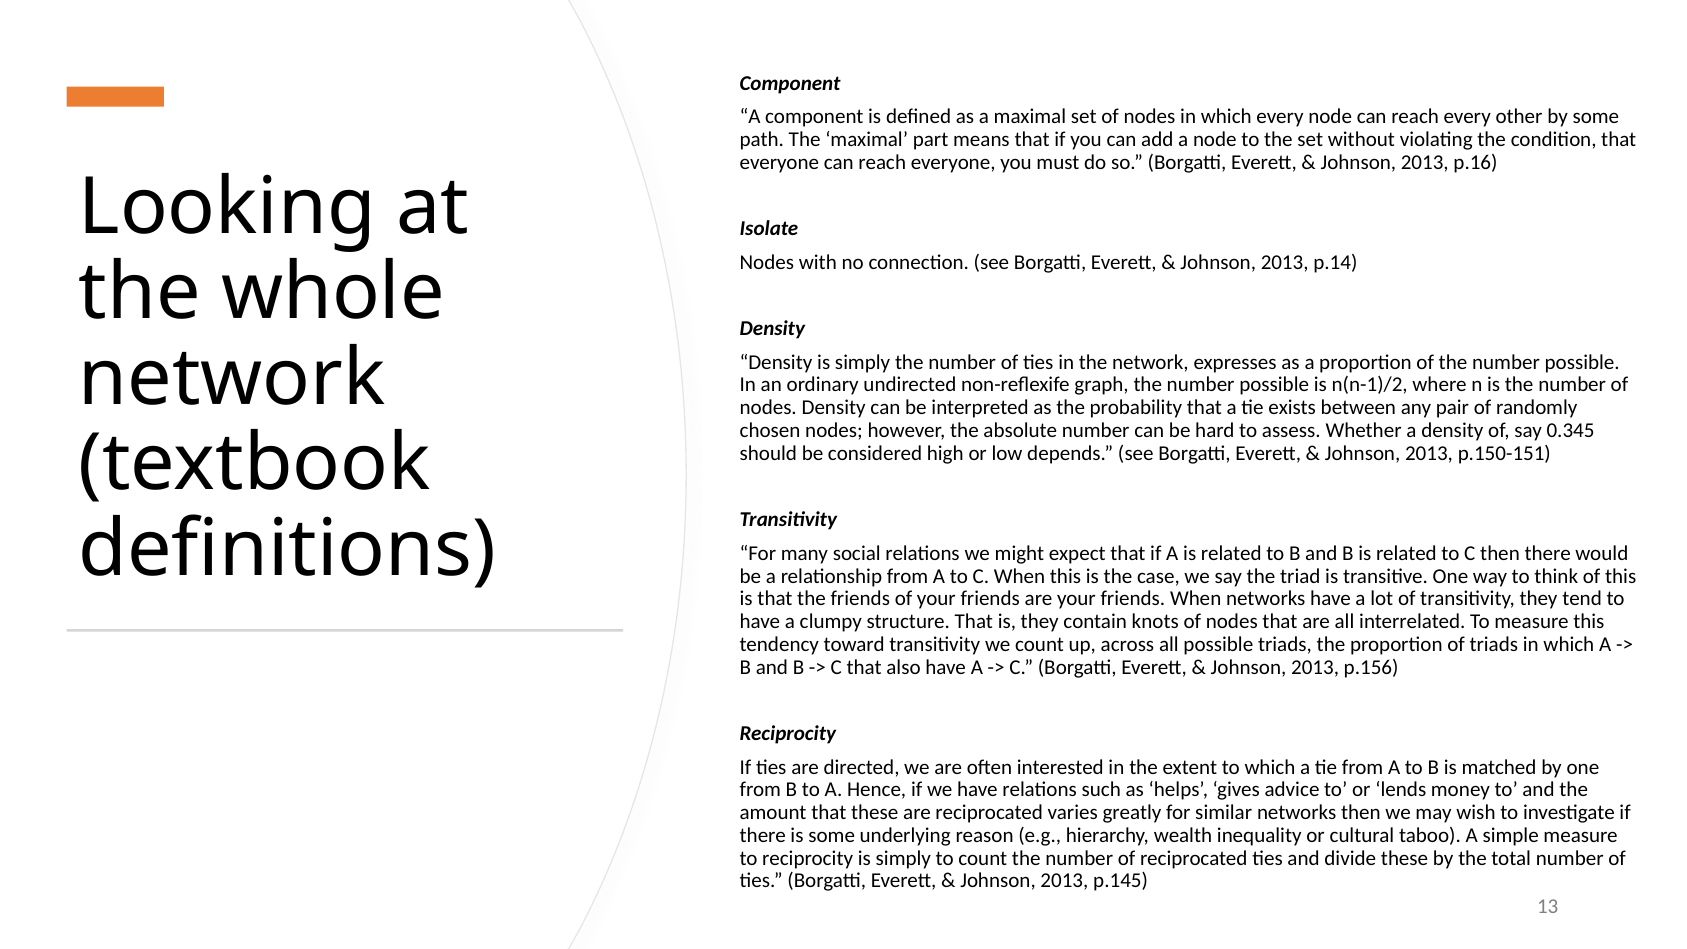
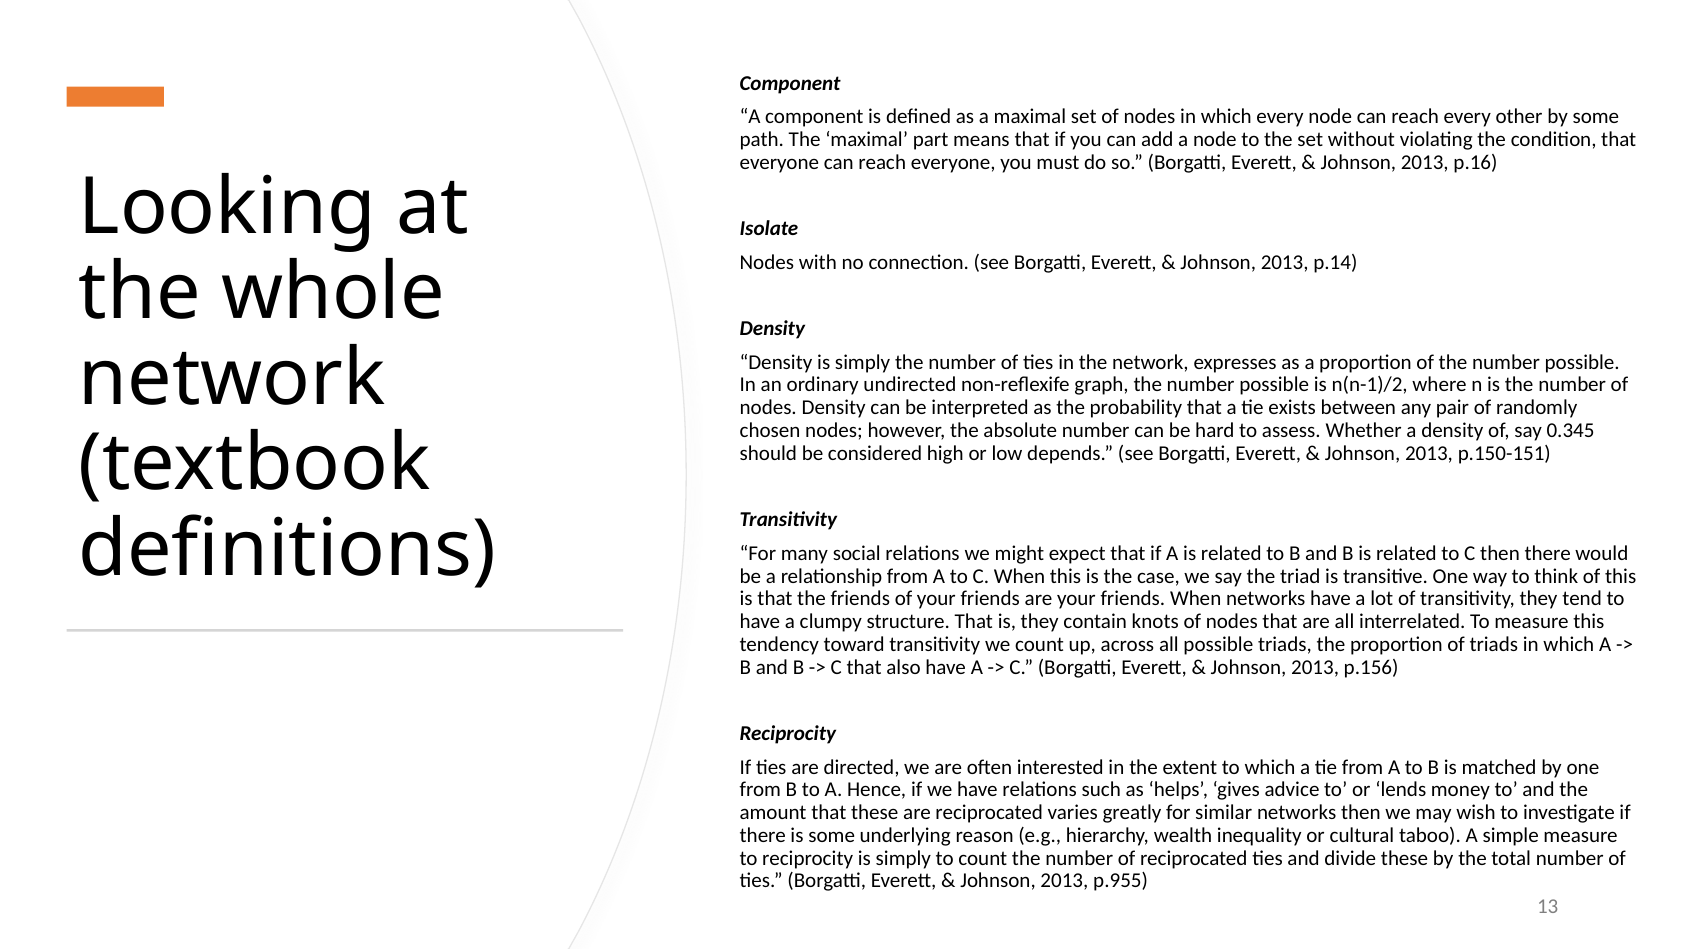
p.145: p.145 -> p.955 (1121, 881)
